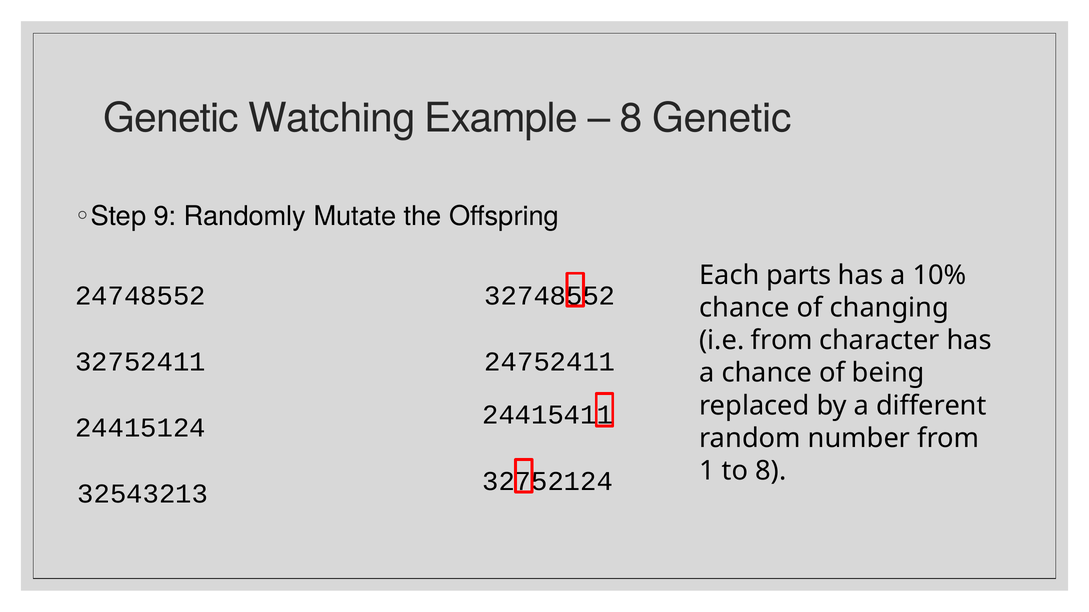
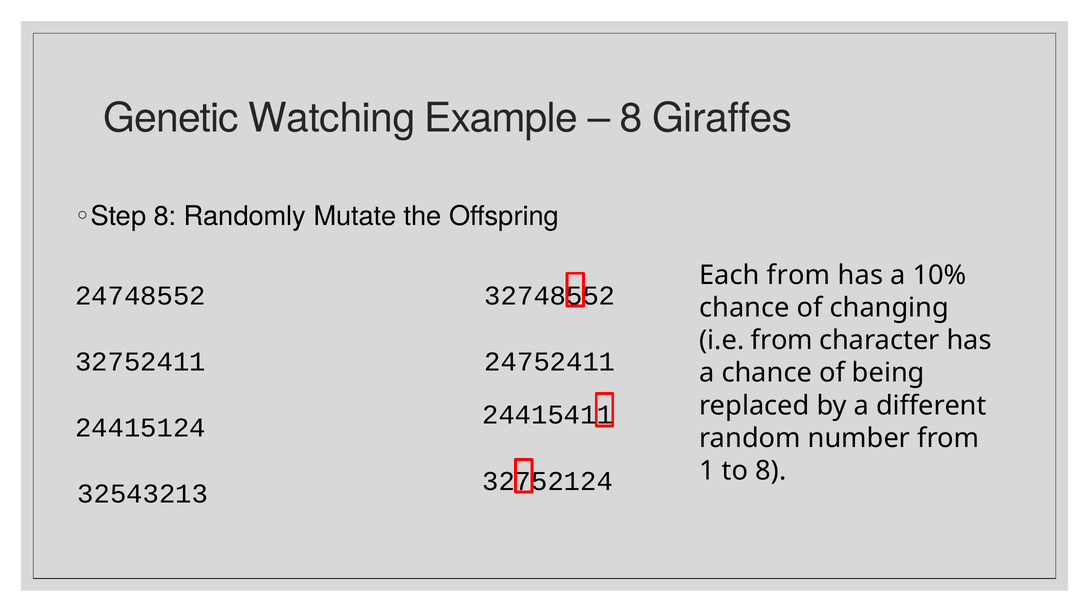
8 Genetic: Genetic -> Giraffes (722, 118)
9: 9 -> 8 (165, 217)
Each parts: parts -> from (799, 275)
